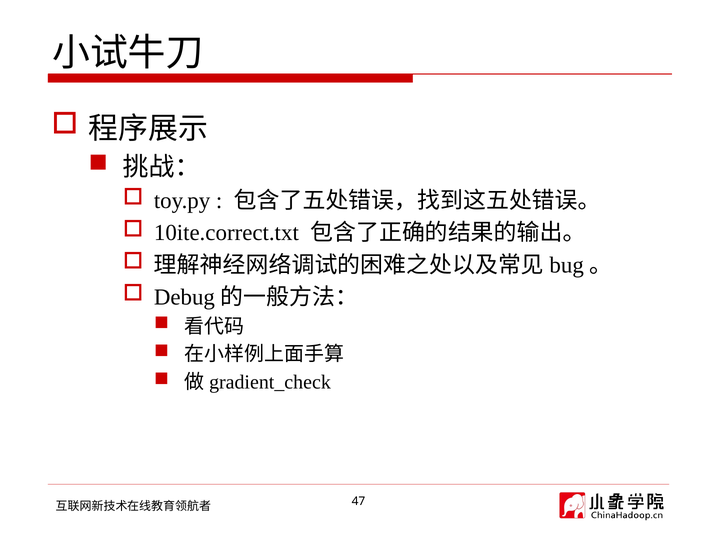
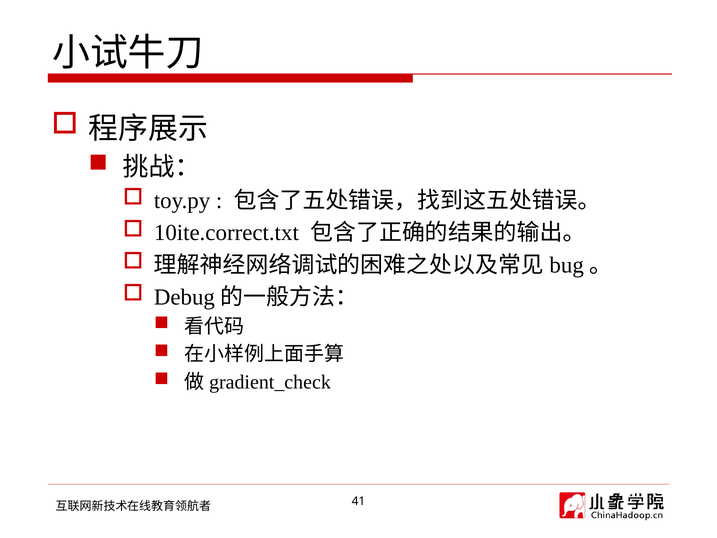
47: 47 -> 41 (358, 501)
